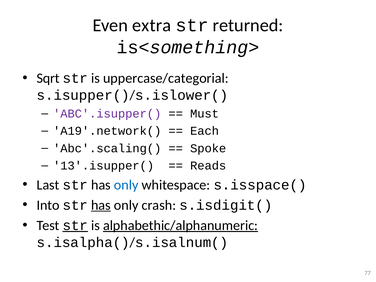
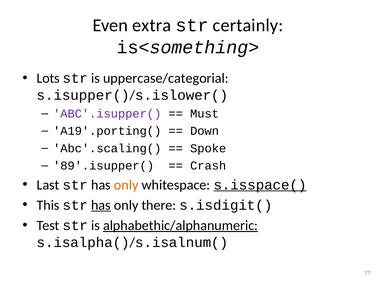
returned: returned -> certainly (248, 25)
Sqrt: Sqrt -> Lots (48, 78)
A19'.network(: A19'.network( -> A19'.porting( (107, 131)
Each: Each -> Down (205, 131)
13'.isupper(: 13'.isupper( -> 89'.isupper( (104, 166)
Reads: Reads -> Crash (208, 166)
only colour: blue -> orange (126, 185)
s.isspace( underline: none -> present (260, 185)
Into: Into -> This (48, 205)
crash: crash -> there (159, 205)
str underline: present -> none (75, 225)
